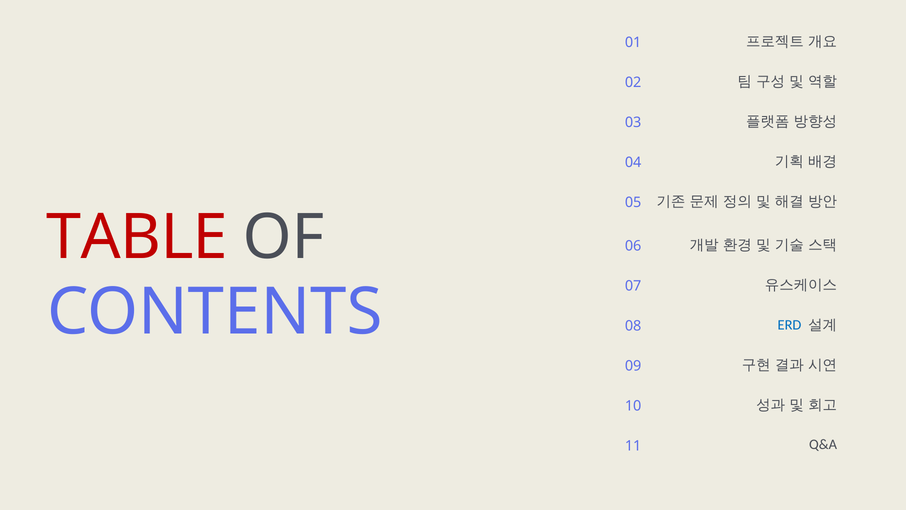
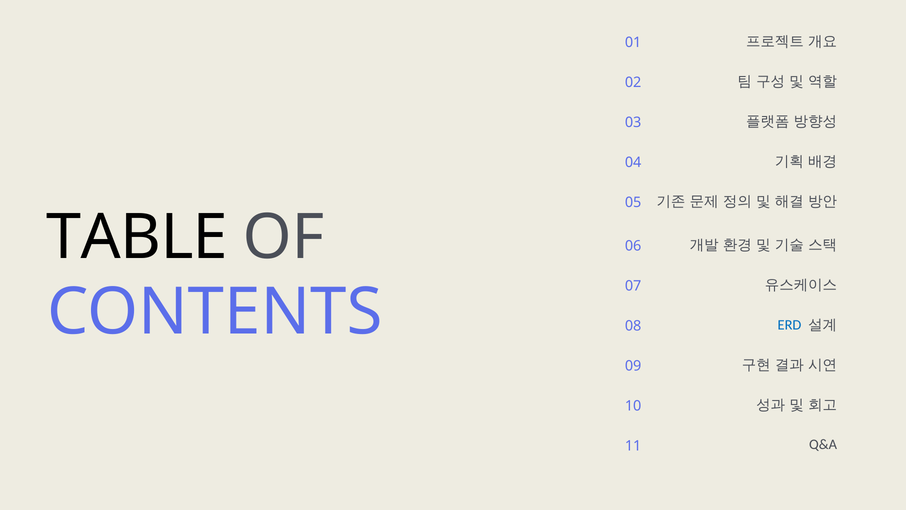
TABLE colour: red -> black (137, 237)
